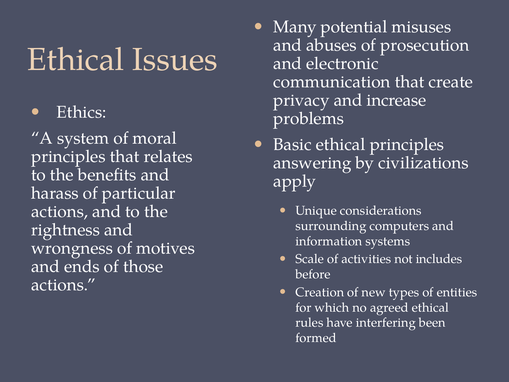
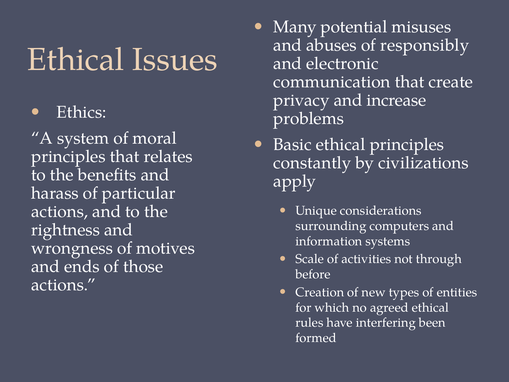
prosecution: prosecution -> responsibly (425, 45)
answering: answering -> constantly (312, 163)
includes: includes -> through (439, 259)
